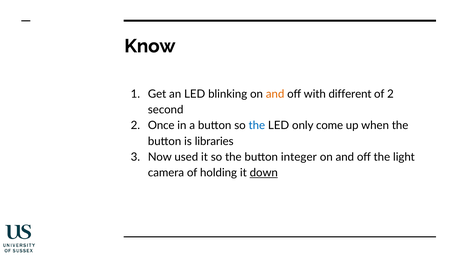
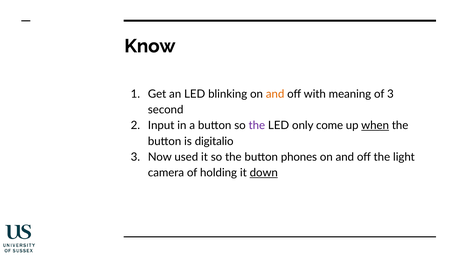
different: different -> meaning (350, 94)
of 2: 2 -> 3 (390, 94)
Once: Once -> Input (161, 126)
the colour: blue -> purple (257, 126)
when underline: none -> present (375, 126)
libraries: libraries -> digitalio (214, 141)
integer: integer -> phones (299, 157)
